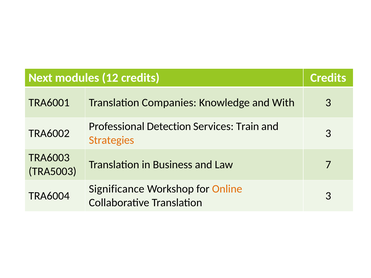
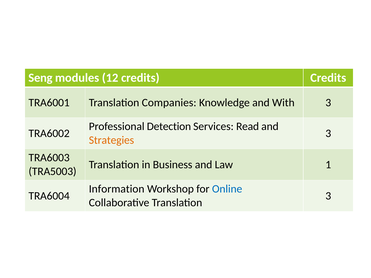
Next: Next -> Seng (40, 78)
Train: Train -> Read (248, 127)
7: 7 -> 1 (328, 165)
Significance: Significance -> Information (117, 189)
Online colour: orange -> blue (227, 189)
